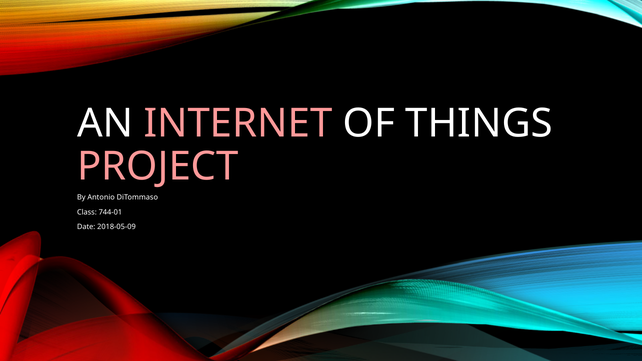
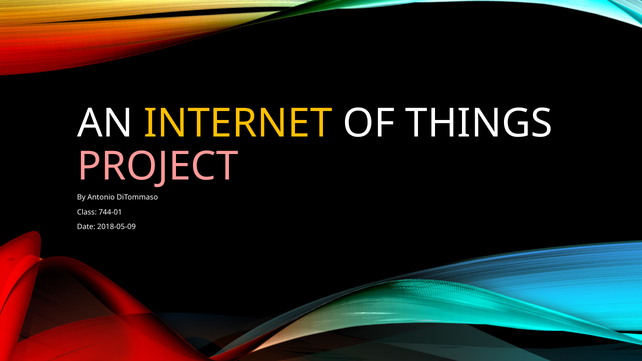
INTERNET colour: pink -> yellow (238, 123)
